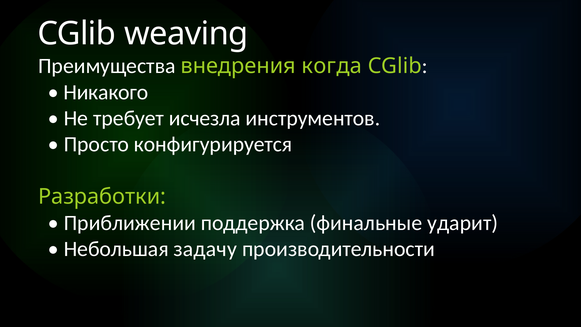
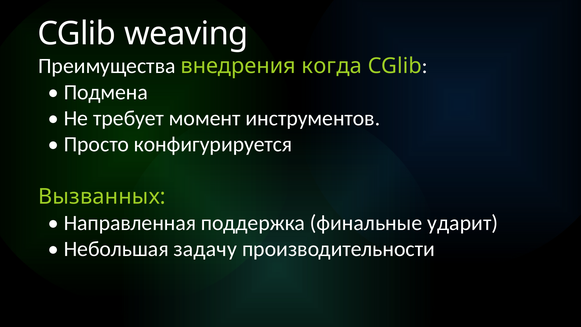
Никакого: Никакого -> Подмена (106, 92)
исчезла: исчезла -> момент (205, 118)
Разработки: Разработки -> Вызванных (102, 197)
Приближении: Приближении -> Направленная (130, 223)
